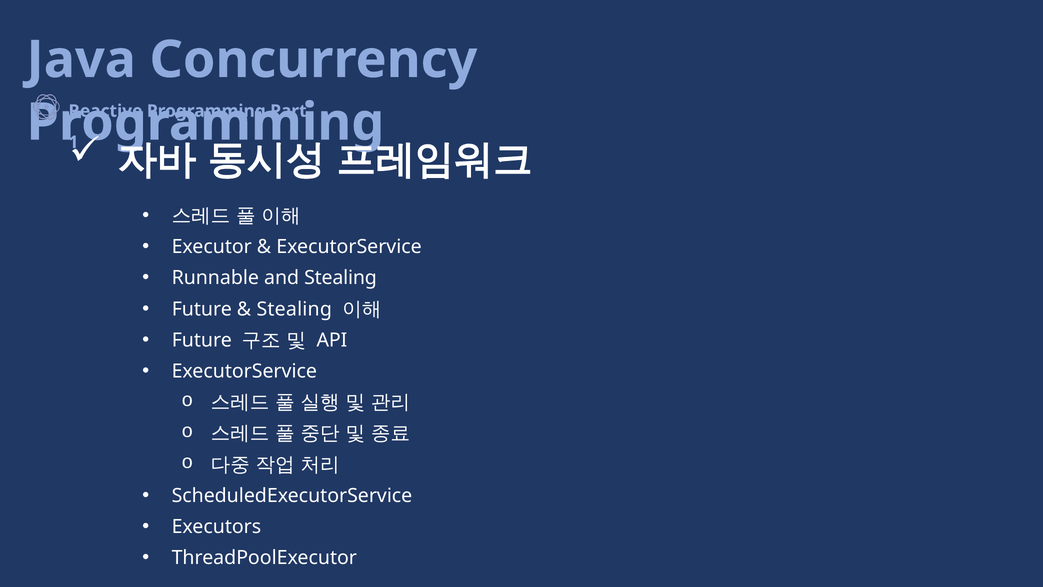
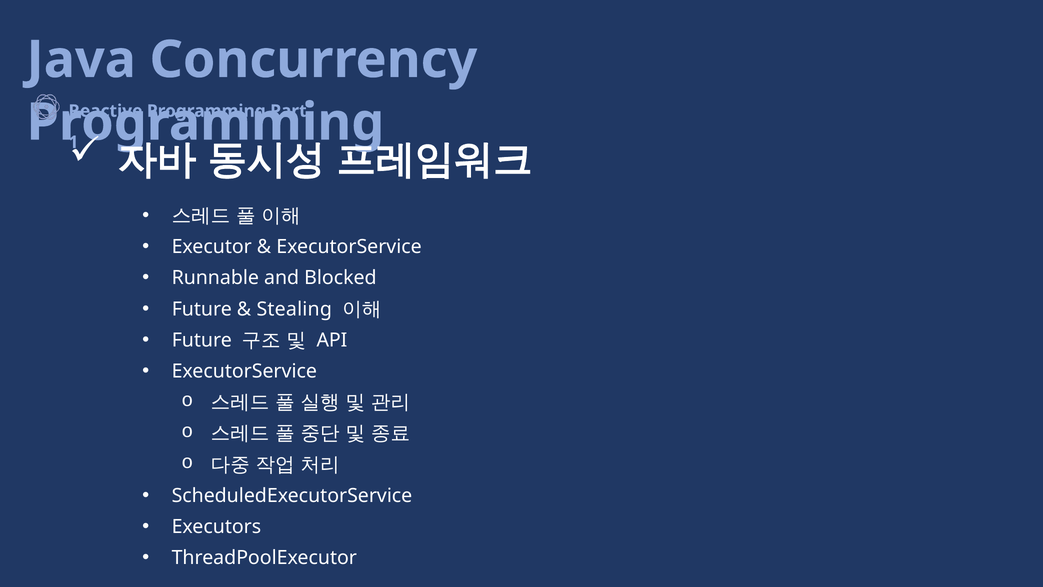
and Stealing: Stealing -> Blocked (340, 278)
